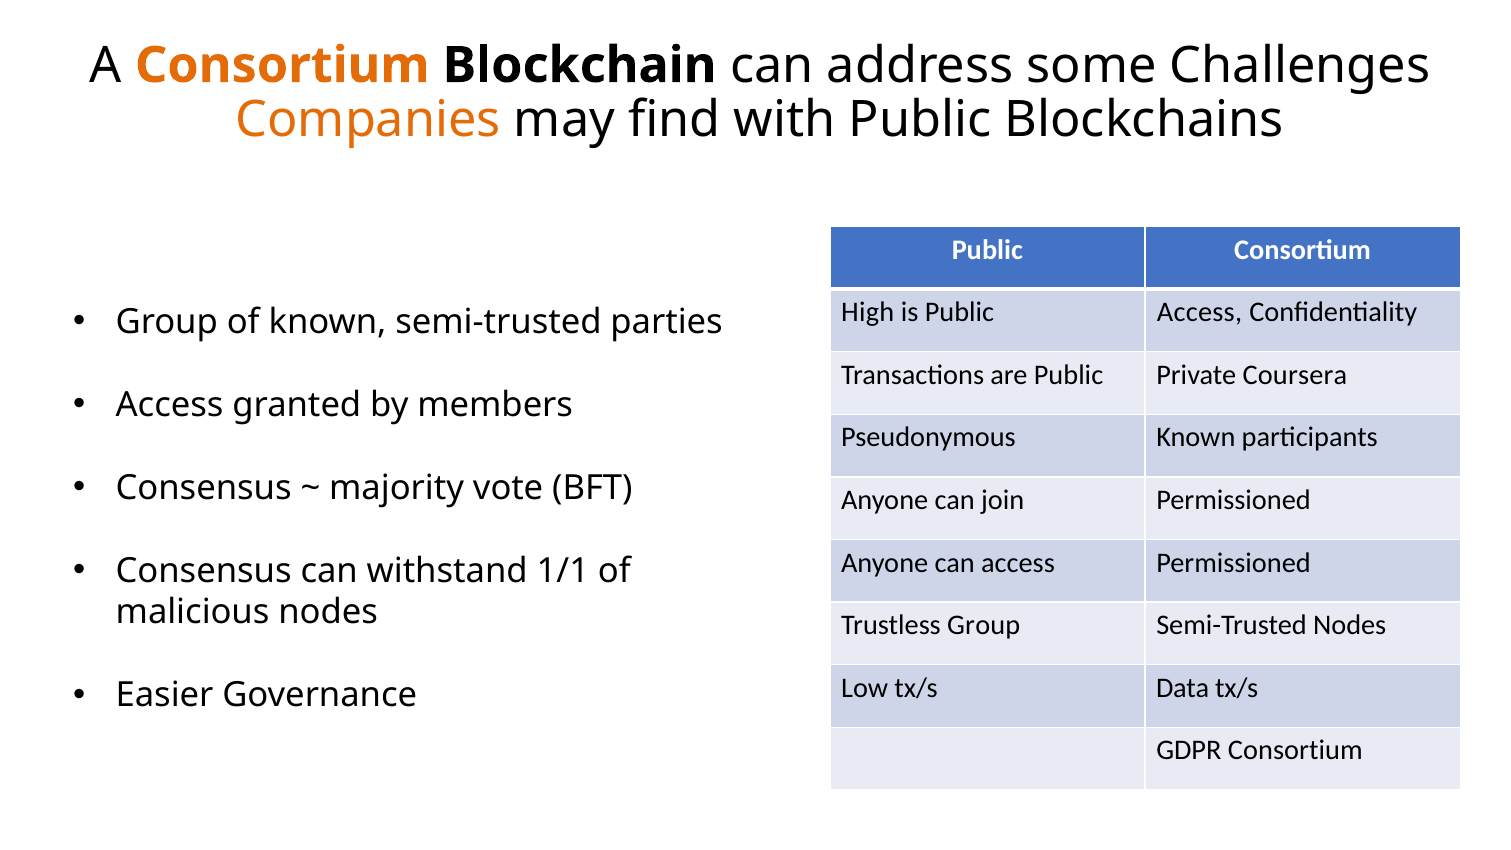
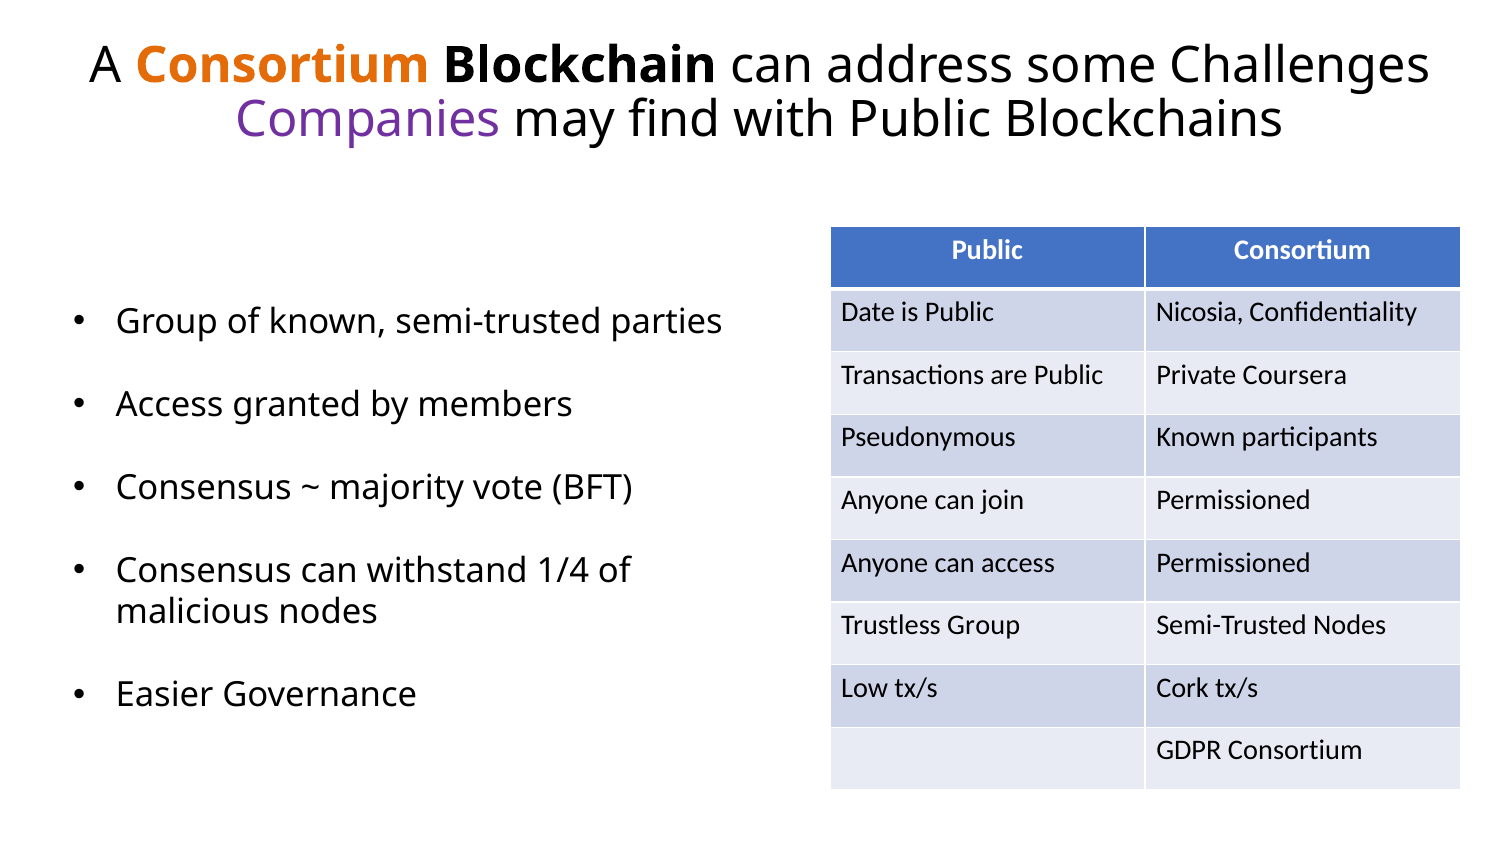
Companies colour: orange -> purple (368, 120)
High: High -> Date (868, 312)
Public Access: Access -> Nicosia (1200, 312)
1/1: 1/1 -> 1/4 (563, 571)
Data: Data -> Cork (1183, 688)
